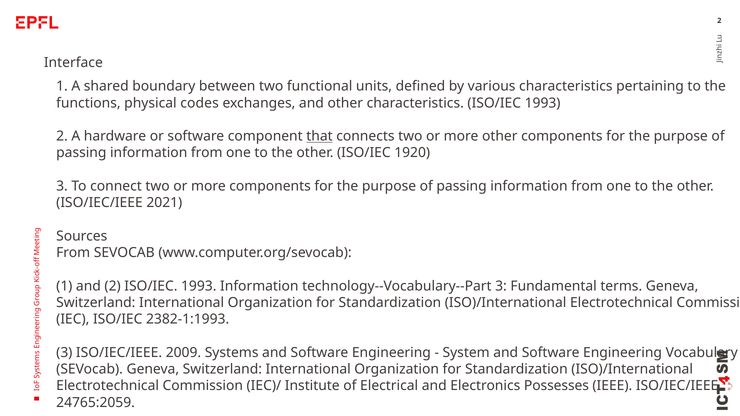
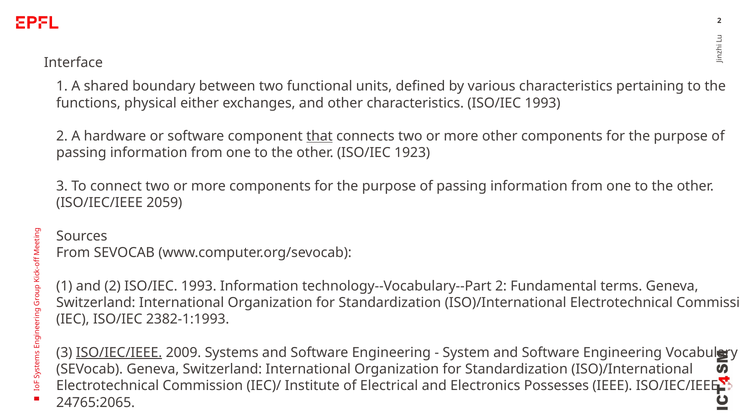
codes: codes -> either (200, 103)
1920: 1920 -> 1923 (412, 153)
2021: 2021 -> 2059 (164, 203)
technology--Vocabulary--Part 3: 3 -> 2 (501, 286)
ISO/IEC/IEEE underline: none -> present (119, 353)
24765:2059: 24765:2059 -> 24765:2065 (96, 403)
